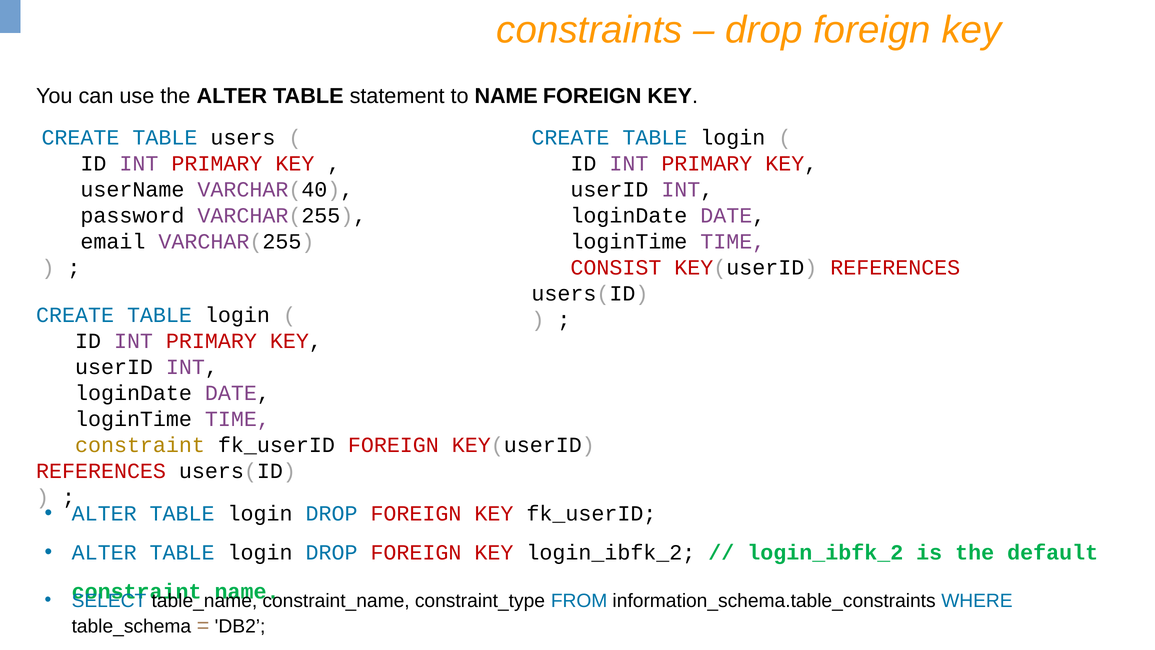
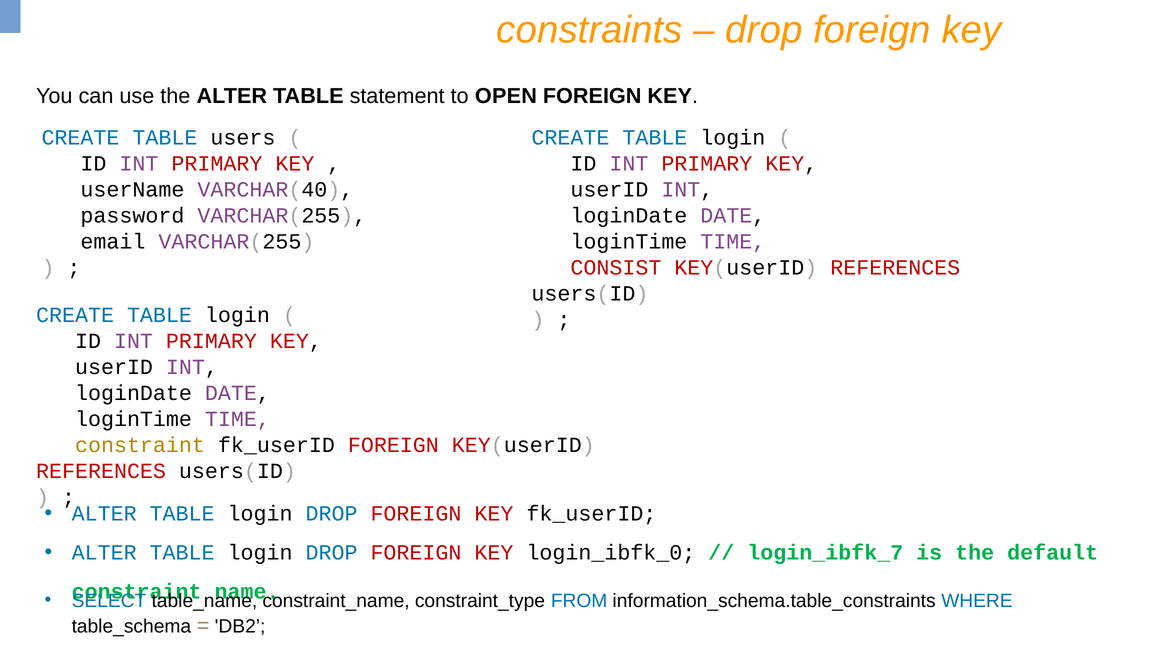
to NAME: NAME -> OPEN (506, 96)
KEY login_ibfk_2: login_ibfk_2 -> login_ibfk_0 (611, 552)
login_ibfk_2: login_ibfk_2 -> login_ibfk_7 (825, 552)
